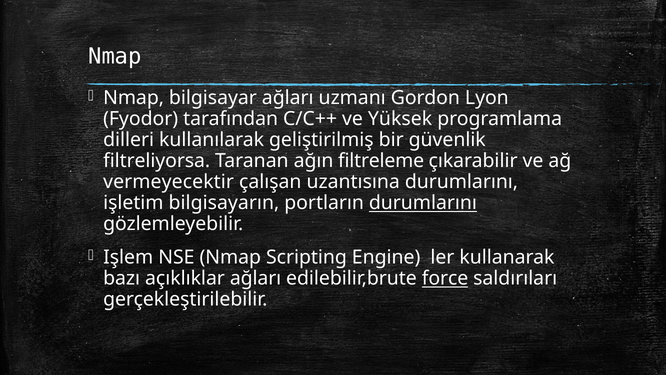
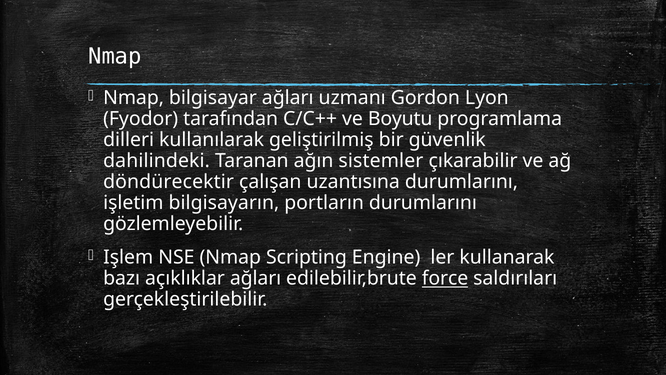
Yüksek: Yüksek -> Boyutu (400, 119)
filtreliyorsa: filtreliyorsa -> dahilindeki (157, 161)
filtreleme: filtreleme -> sistemler (381, 161)
vermeyecektir: vermeyecektir -> döndürecektir (169, 182)
durumlarını underline: present -> none (423, 203)
